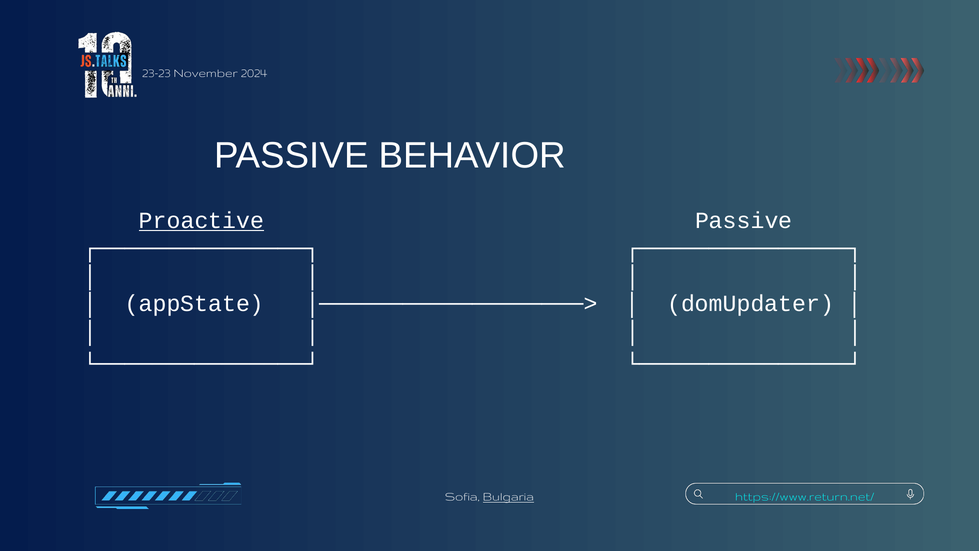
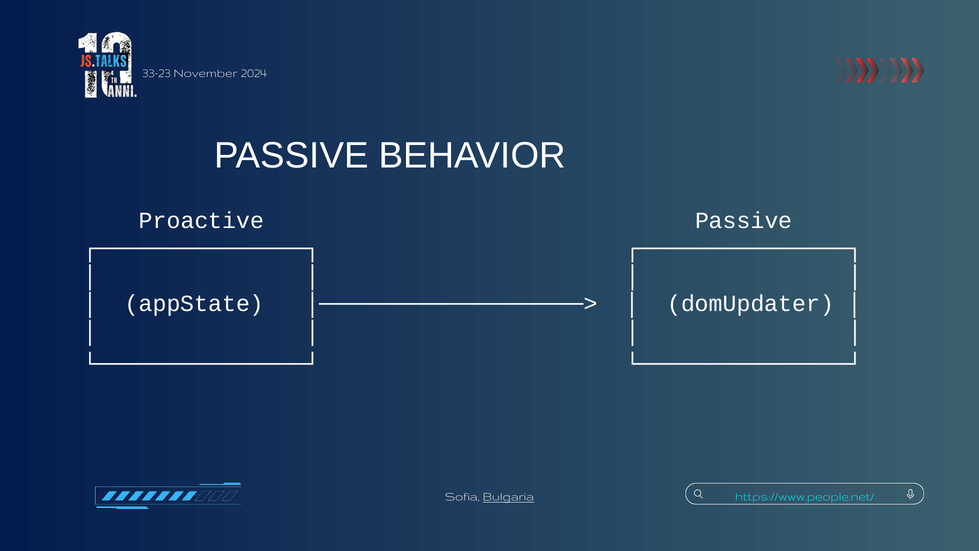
23-23: 23-23 -> 33-23 (156, 73)
Proactive underline: present -> none (201, 220)
https://www.return.net/: https://www.return.net/ -> https://www.people.net/ (805, 496)
